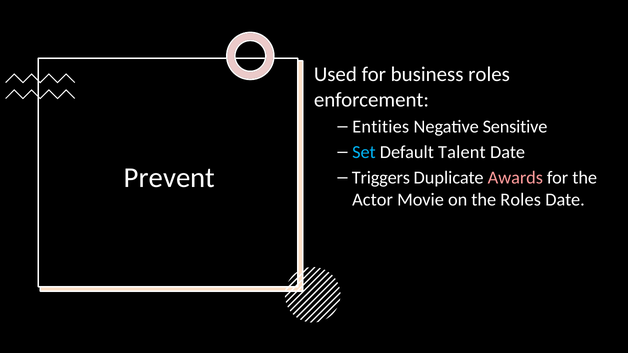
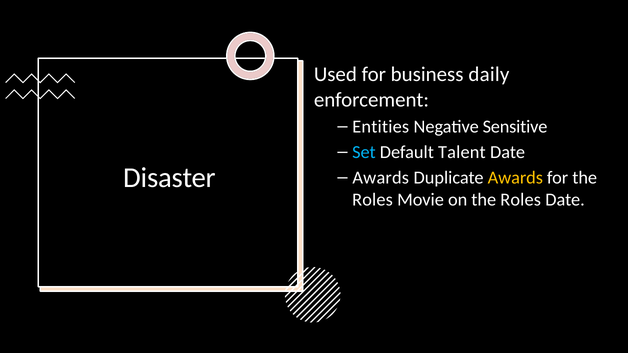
business roles: roles -> daily (489, 75)
Prevent: Prevent -> Disaster (170, 178)
Triggers: Triggers -> Awards (381, 178)
Awards colour: pink -> yellow (515, 178)
Actor: Actor -> Roles (373, 200)
